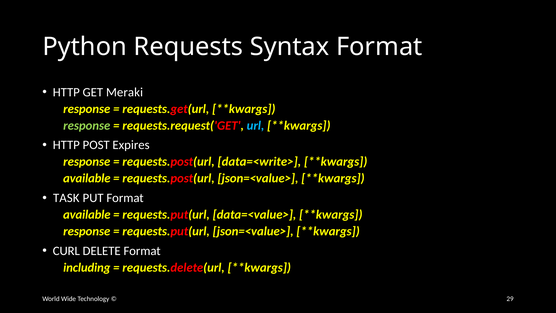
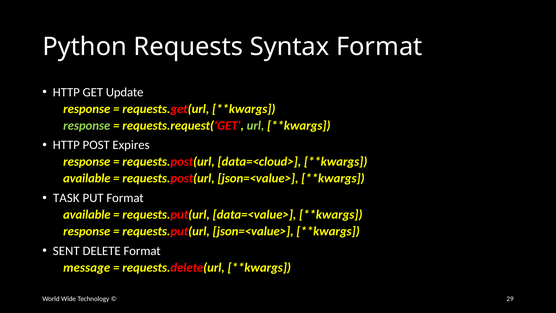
Meraki: Meraki -> Update (125, 92)
url colour: light blue -> light green (256, 125)
data=<write>: data=<write> -> data=<cloud> (259, 162)
CURL: CURL -> SENT (66, 251)
including: including -> message (87, 267)
